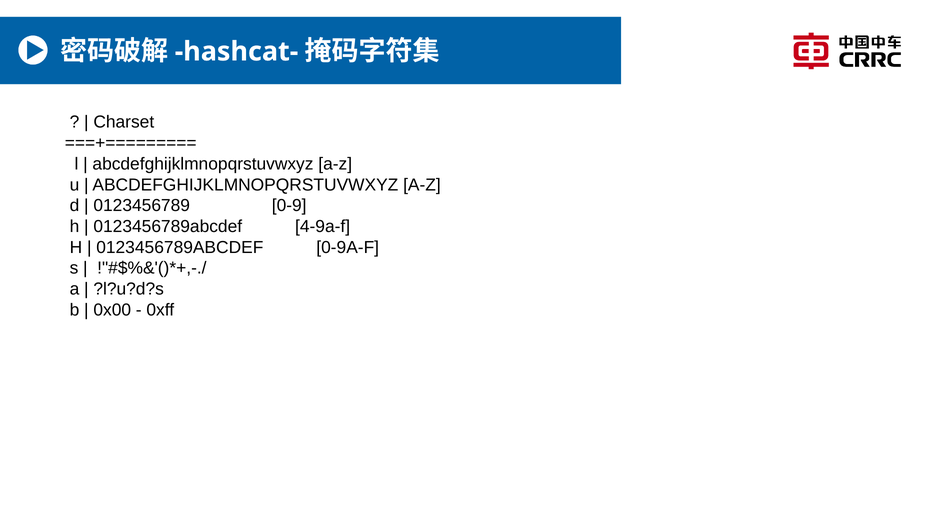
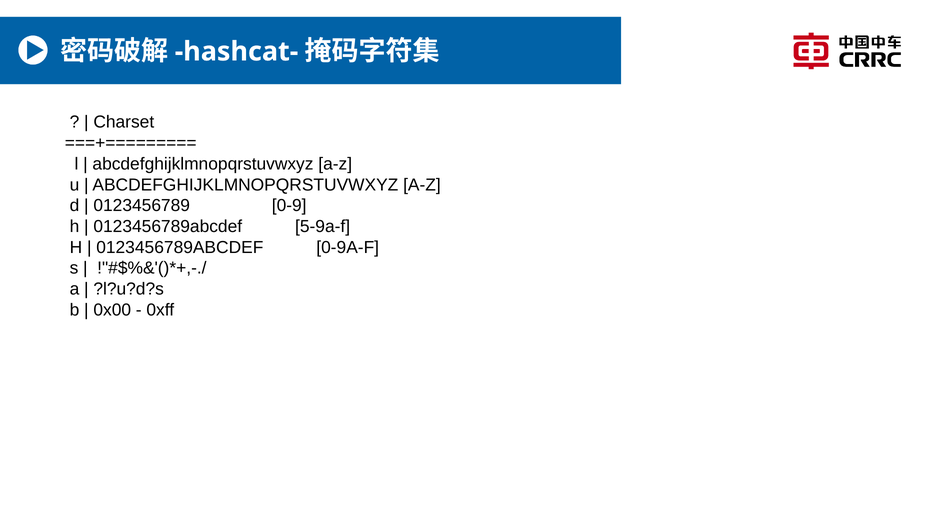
4-9a-f: 4-9a-f -> 5-9a-f (323, 227)
